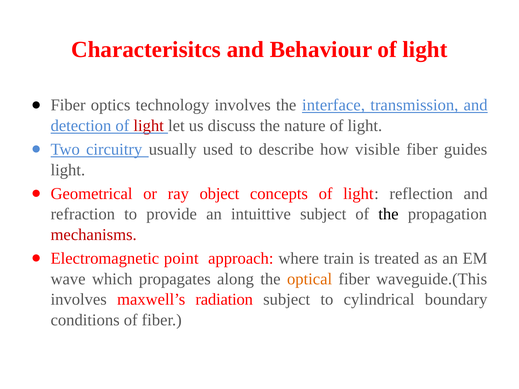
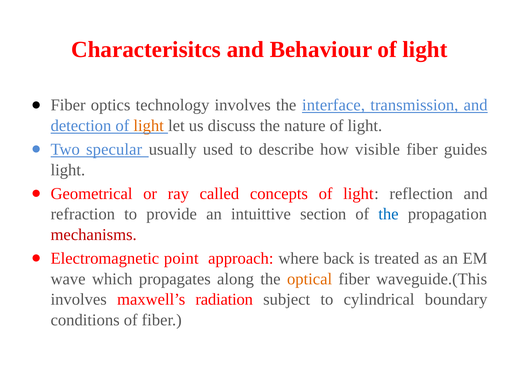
light colour: red -> orange (149, 126)
circuitry: circuitry -> specular (114, 149)
object: object -> called (219, 194)
intuittive subject: subject -> section (323, 214)
the colour: black -> blue (388, 214)
train: train -> back (339, 259)
